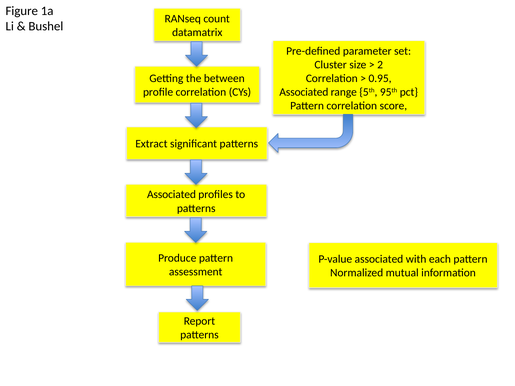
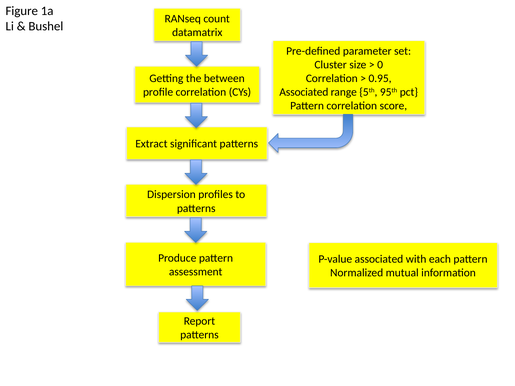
2: 2 -> 0 (380, 65)
Associated: Associated -> Dispersion (171, 195)
